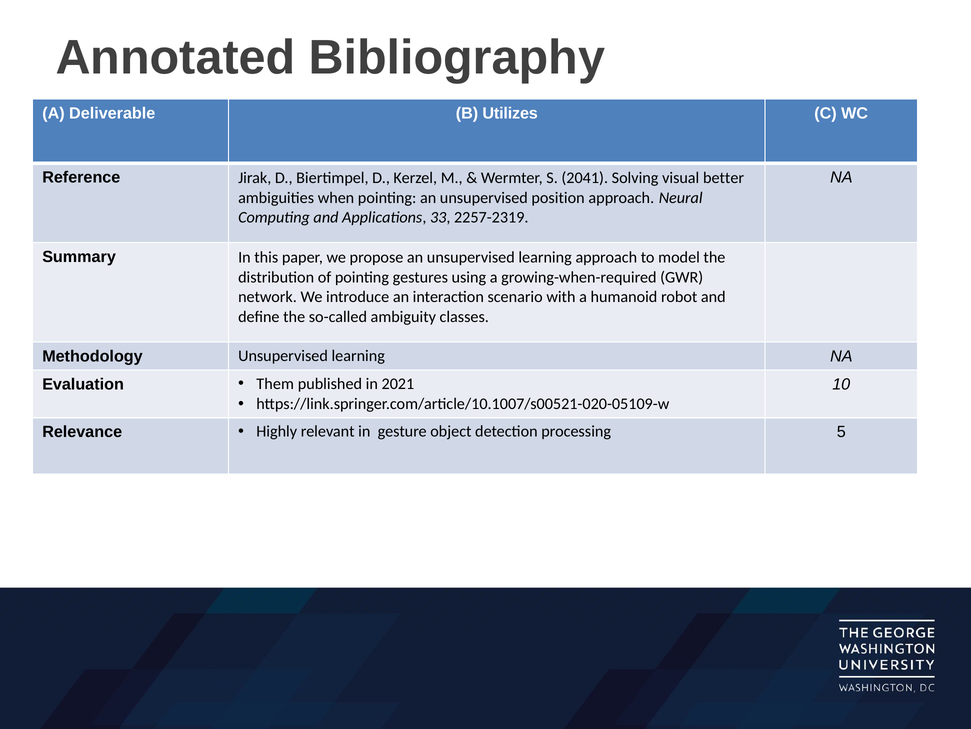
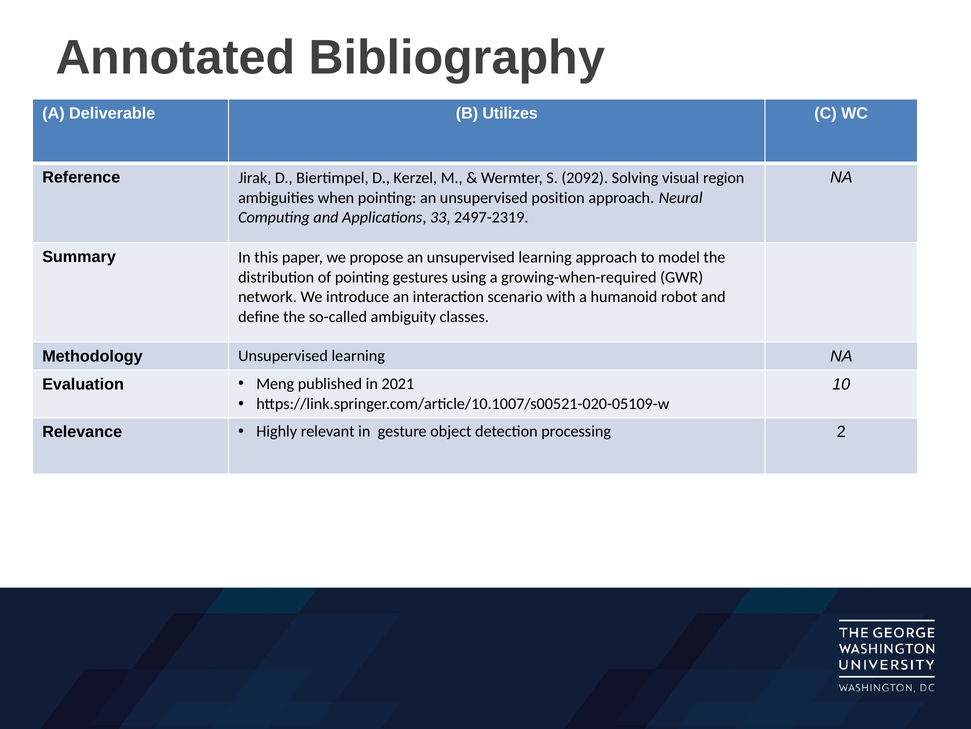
2041: 2041 -> 2092 (585, 178)
better: better -> region (724, 178)
2257-2319: 2257-2319 -> 2497-2319 (491, 217)
Them: Them -> Meng (275, 383)
5: 5 -> 2 (841, 431)
